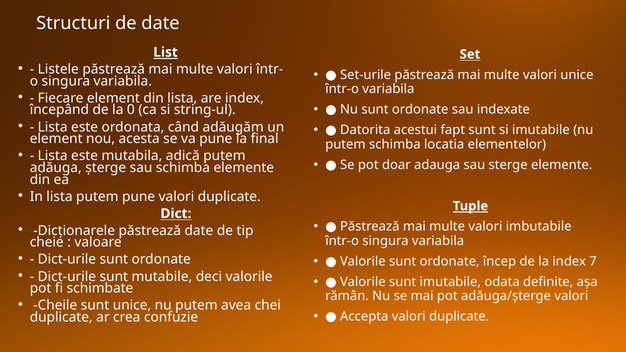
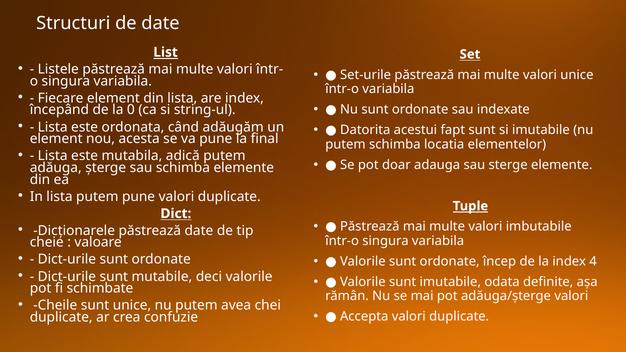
7: 7 -> 4 (593, 261)
